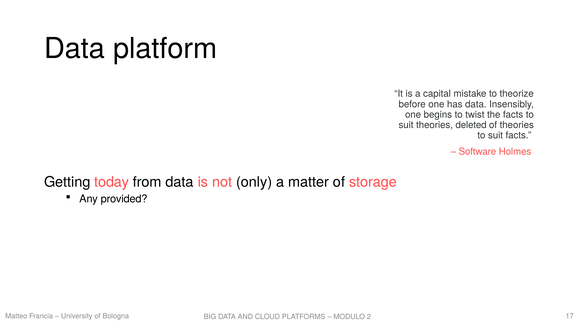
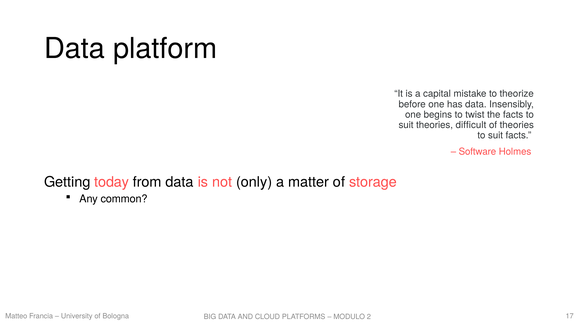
deleted: deleted -> difficult (471, 125)
provided: provided -> common (124, 199)
